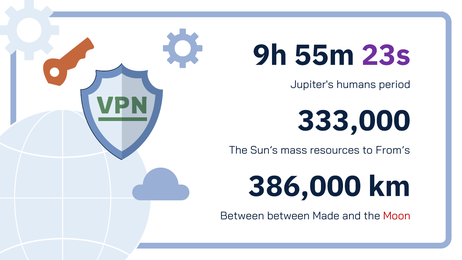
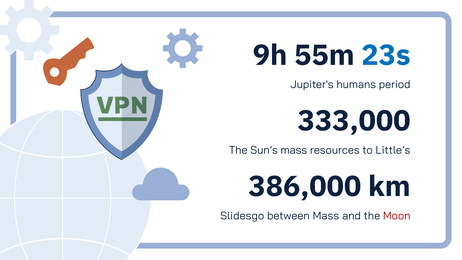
23s colour: purple -> blue (386, 55)
From’s: From’s -> Little’s (393, 150)
Between: Between -> Slidesgo (242, 216)
between Made: Made -> Mass (326, 216)
